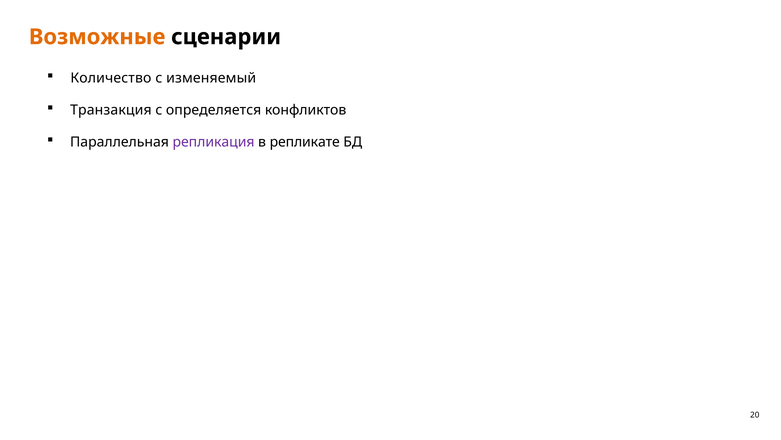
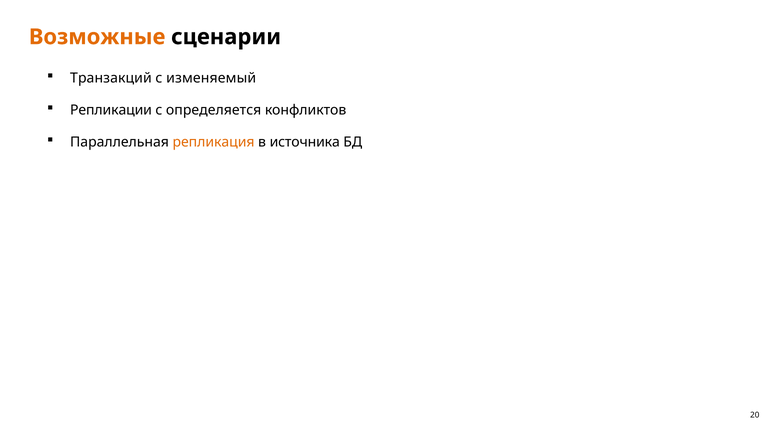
Количество: Количество -> Транзакций (111, 78)
Транзакция: Транзакция -> Репликации (111, 110)
репликация colour: purple -> orange (214, 142)
репликате: репликате -> источника (305, 142)
